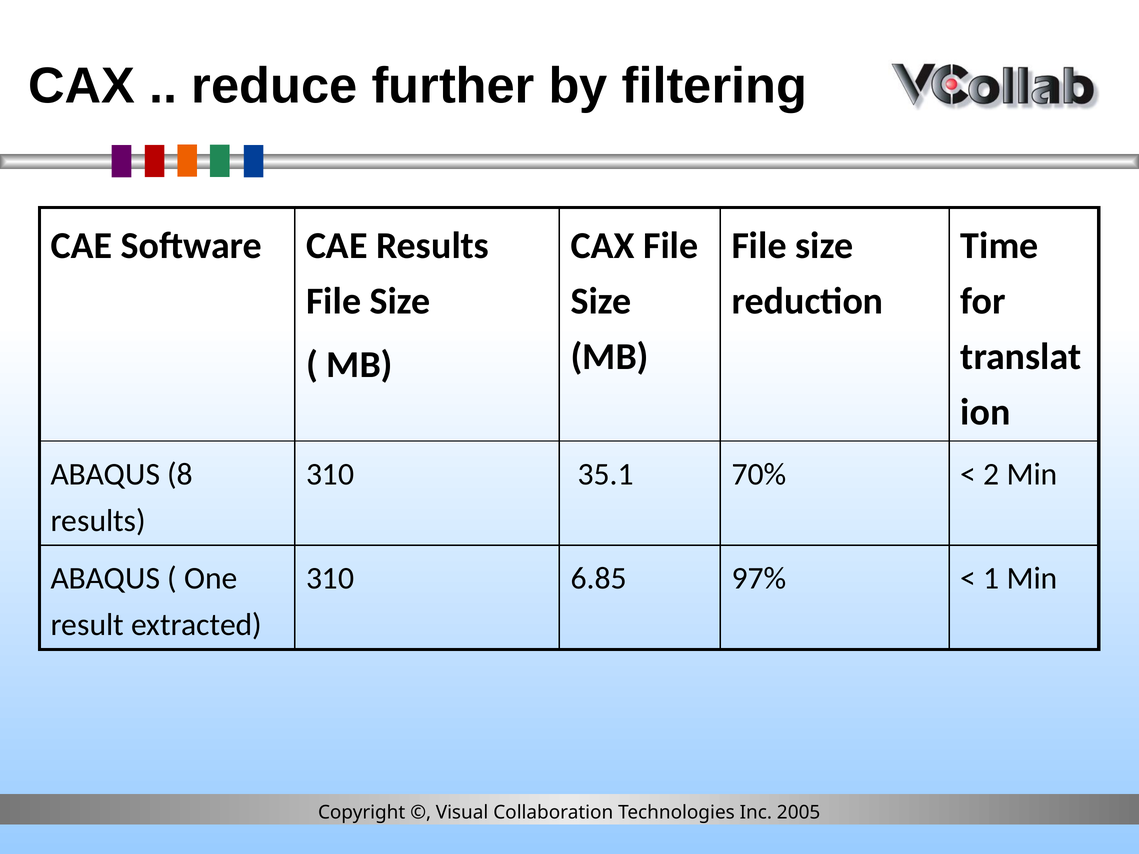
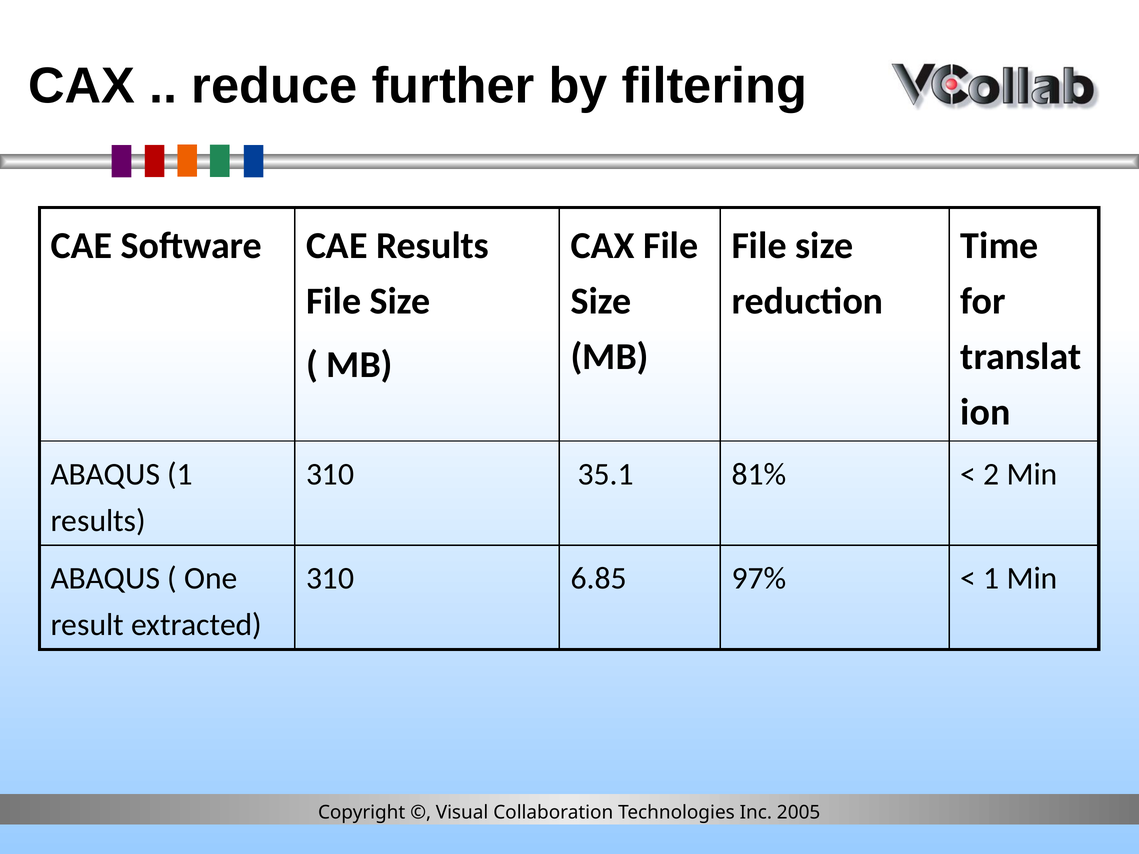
ABAQUS 8: 8 -> 1 (180, 474)
70%: 70% -> 81% (759, 474)
